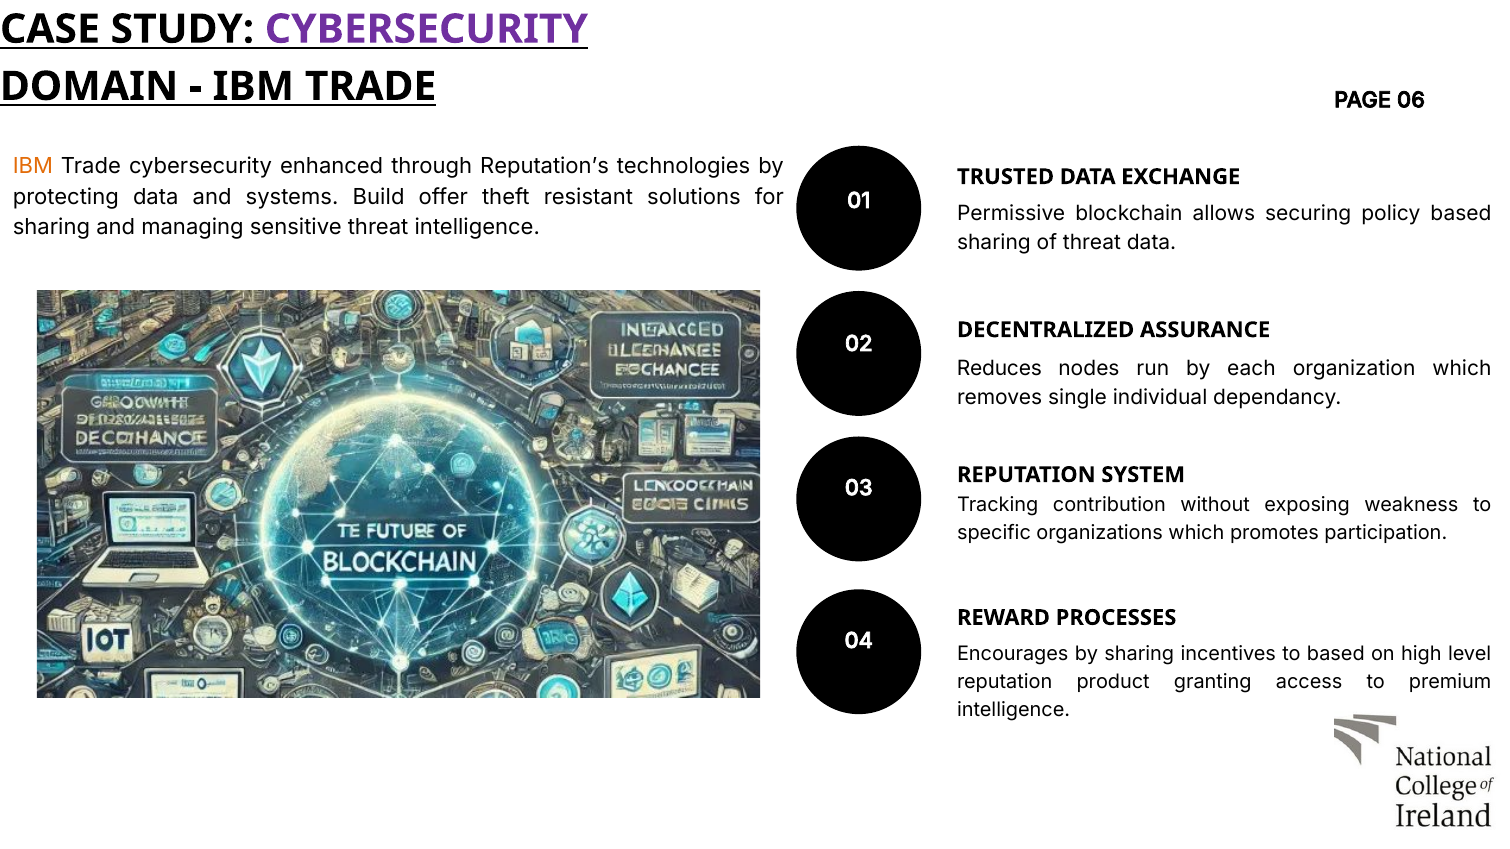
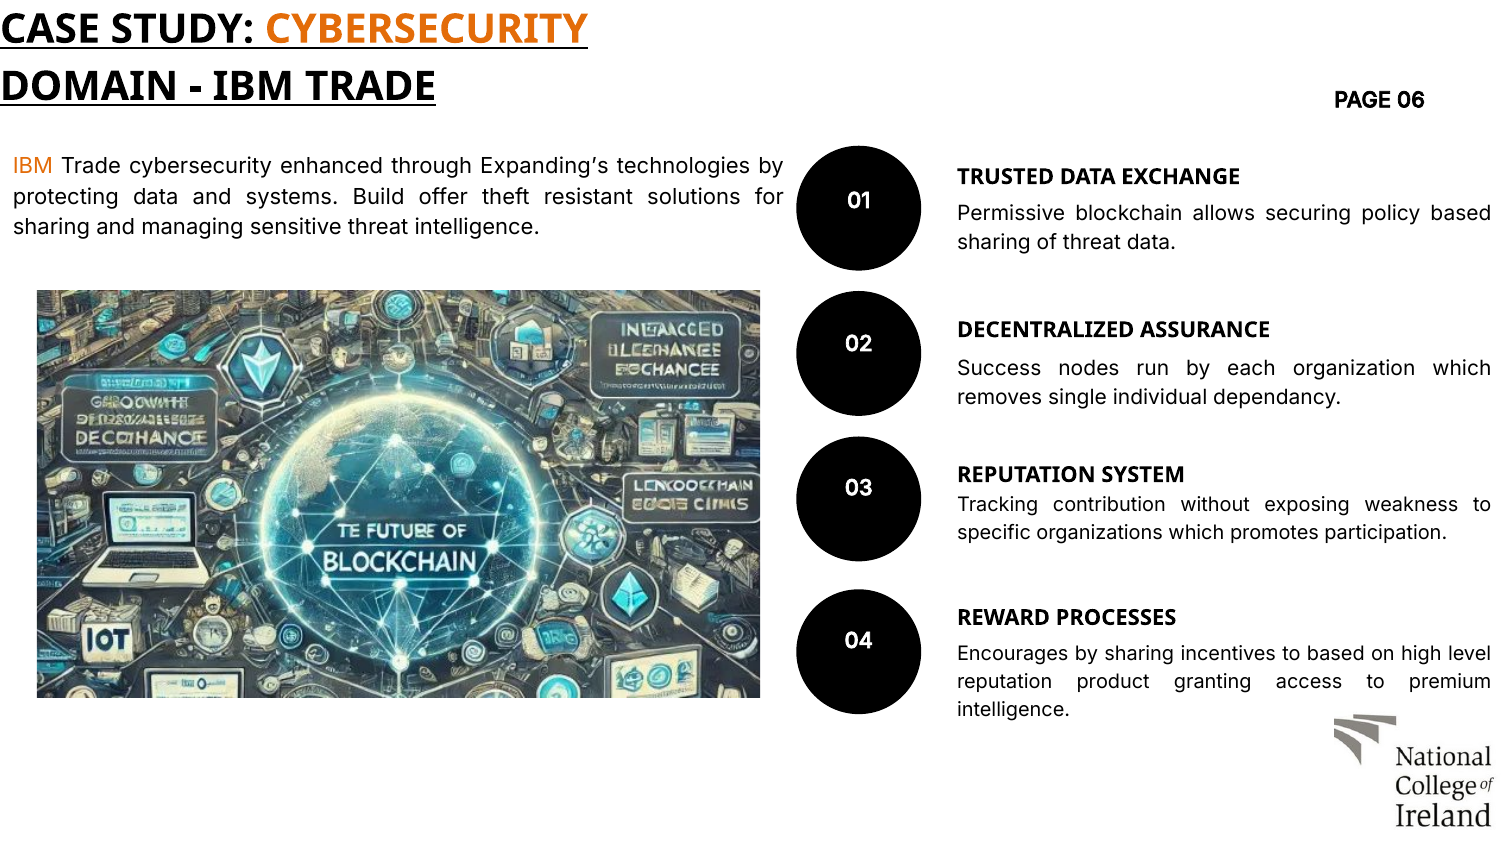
CYBERSECURITY colour: purple -> orange (426, 29)
Reputation’s: Reputation’s -> Expanding’s (544, 166)
Reduces: Reduces -> Success (999, 369)
